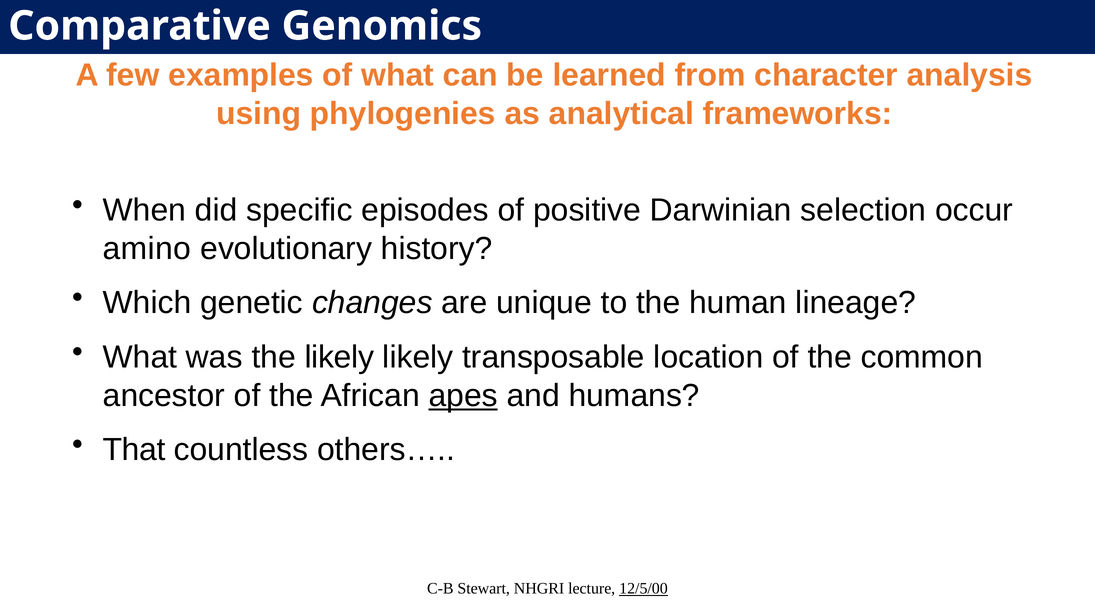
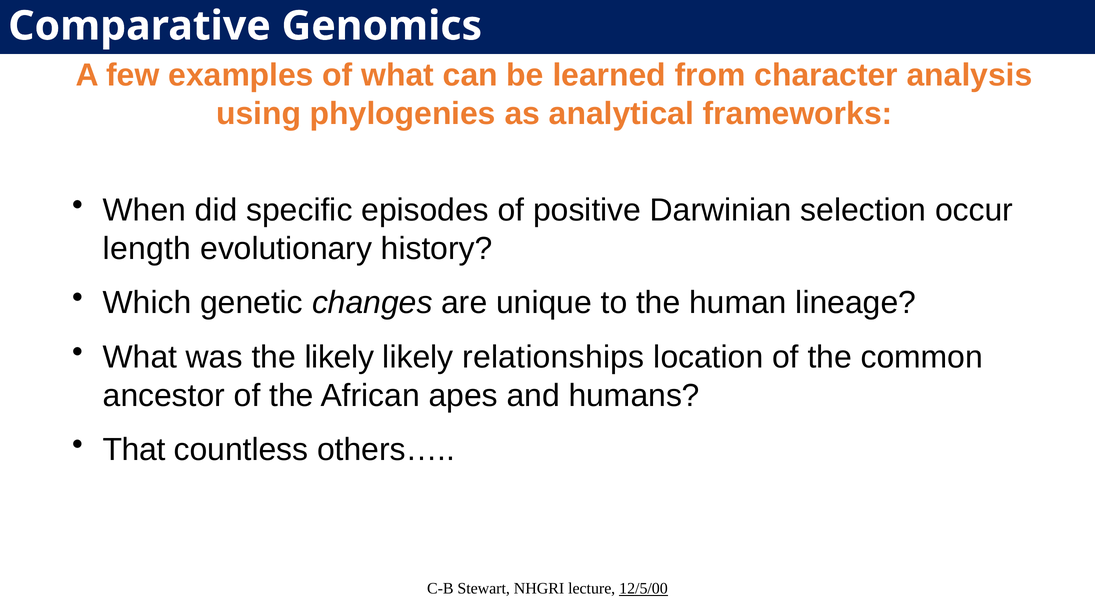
amino: amino -> length (147, 249)
transposable: transposable -> relationships (553, 357)
apes underline: present -> none (463, 396)
